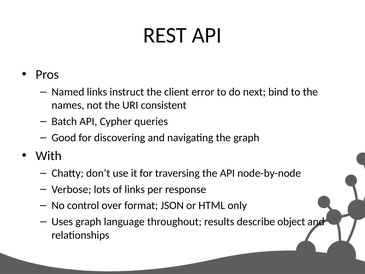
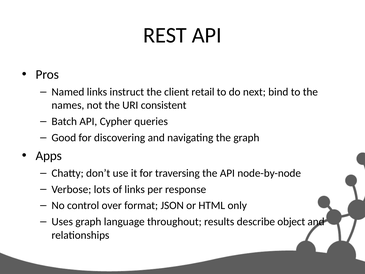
error: error -> retail (203, 92)
With: With -> Apps (49, 156)
